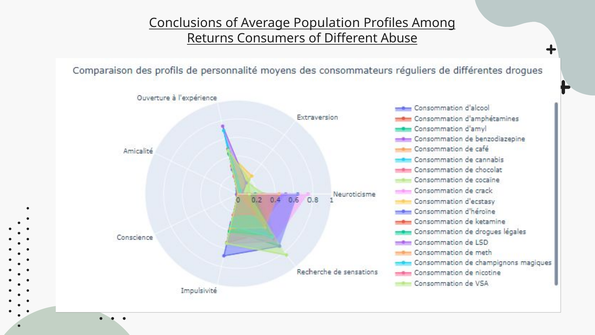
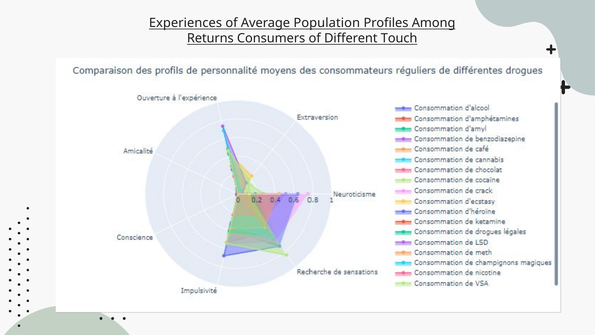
Conclusions: Conclusions -> Experiences (185, 23)
Abuse: Abuse -> Touch (399, 38)
